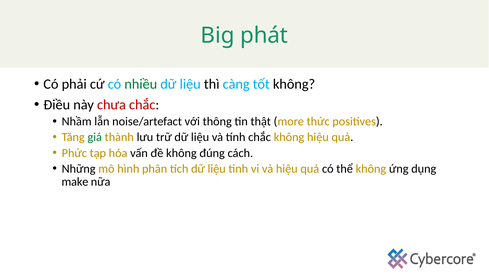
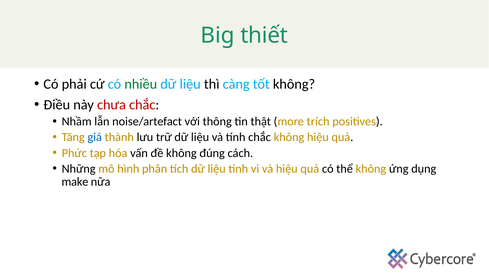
phát: phát -> thiết (264, 35)
thức: thức -> trích (318, 122)
giá colour: green -> blue (95, 137)
